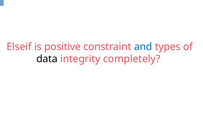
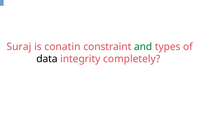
Elseif: Elseif -> Suraj (19, 47)
positive: positive -> conatin (62, 47)
and colour: blue -> green (143, 47)
